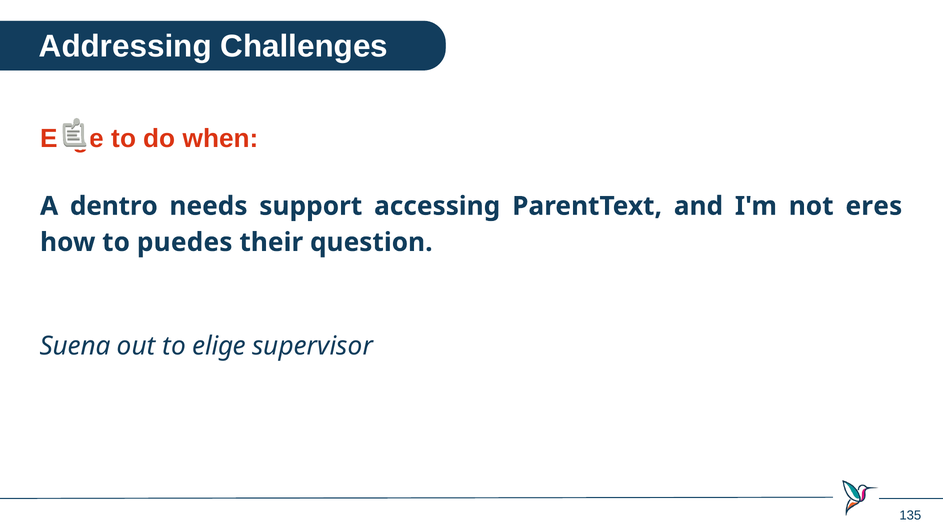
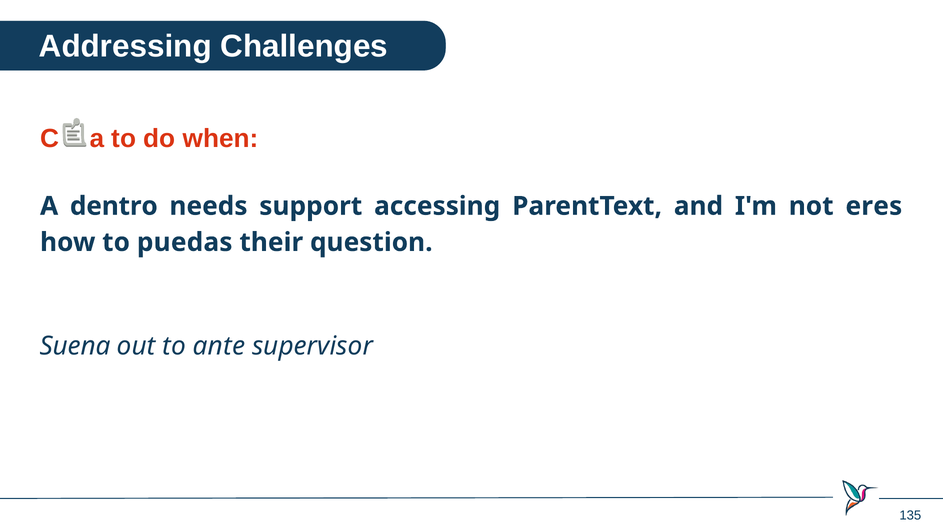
Elige: Elige -> Cada (72, 138)
puedes: puedes -> puedas (185, 242)
to elige: elige -> ante (219, 346)
